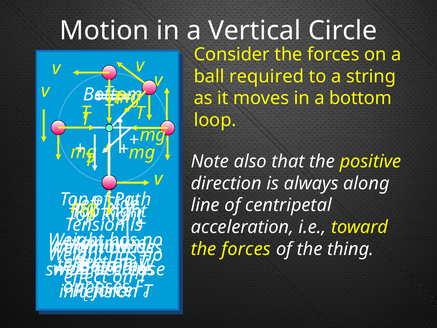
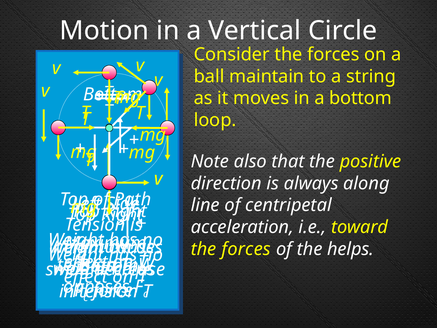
required: required -> maintain (267, 76)
the thing: thing -> helps (351, 249)
